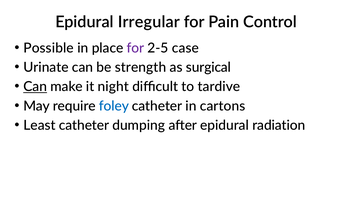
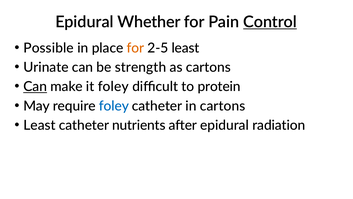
Irregular: Irregular -> Whether (149, 22)
Control underline: none -> present (270, 22)
for colour: purple -> orange (135, 48)
2-5 case: case -> least (185, 48)
as surgical: surgical -> cartons (208, 67)
it night: night -> foley (113, 87)
tardive: tardive -> protein (219, 87)
dumping: dumping -> nutrients (139, 125)
